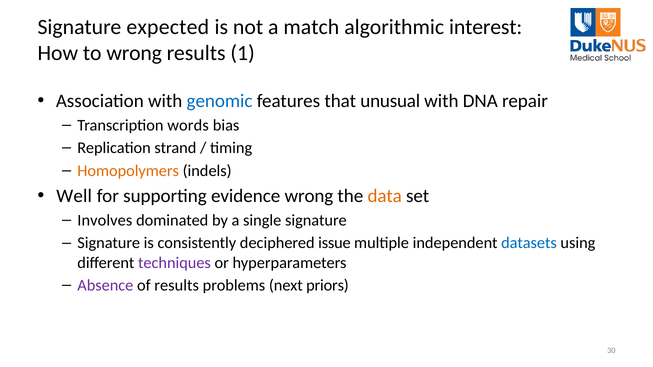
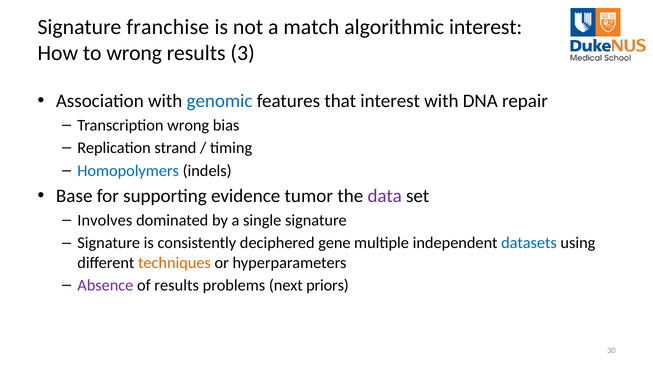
expected: expected -> franchise (168, 27)
1: 1 -> 3 (243, 53)
that unusual: unusual -> interest (390, 101)
Transcription words: words -> wrong (188, 125)
Homopolymers colour: orange -> blue (128, 171)
Well: Well -> Base (74, 196)
evidence wrong: wrong -> tumor (309, 196)
data colour: orange -> purple (385, 196)
issue: issue -> gene (334, 243)
techniques colour: purple -> orange (174, 263)
